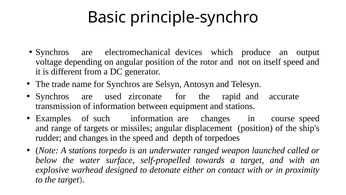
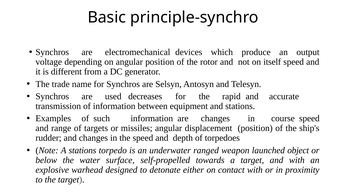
zirconate: zirconate -> decreases (145, 96)
called: called -> object (298, 150)
